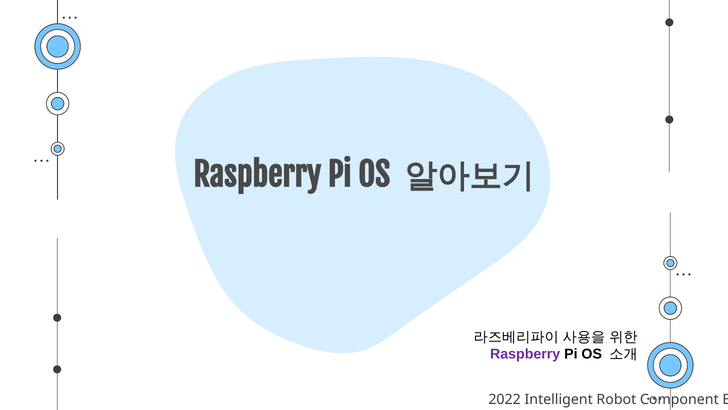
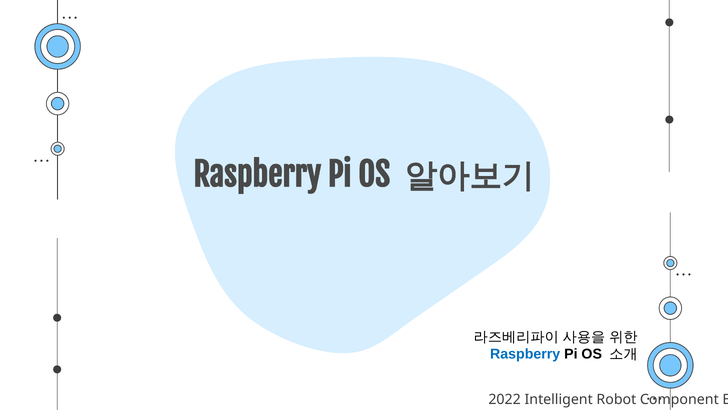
Raspberry colour: purple -> blue (525, 354)
